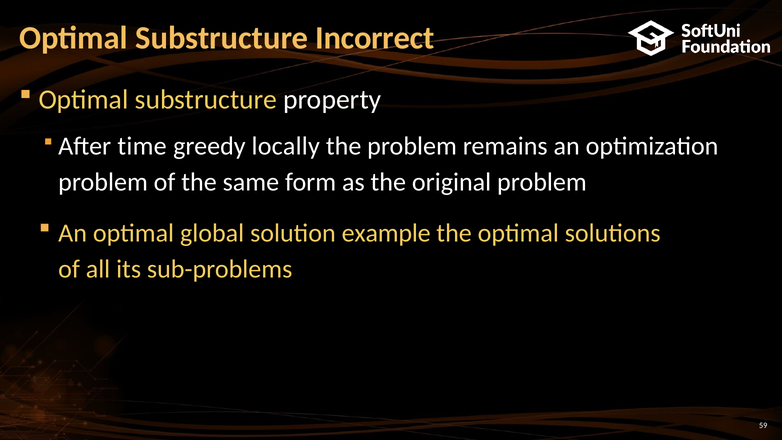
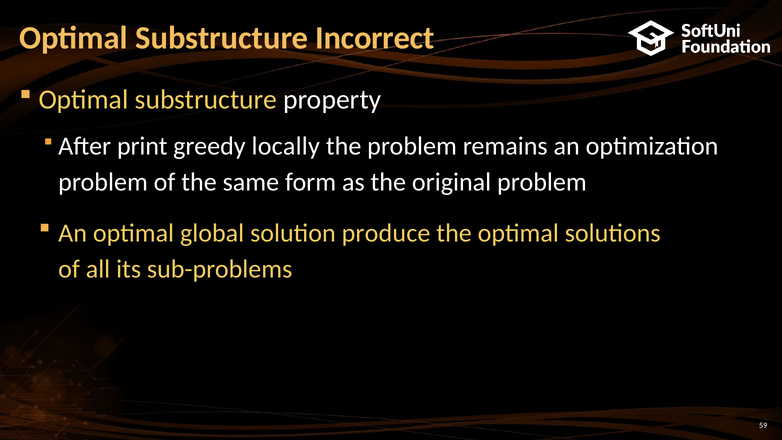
time: time -> print (142, 146)
example: example -> produce (386, 233)
